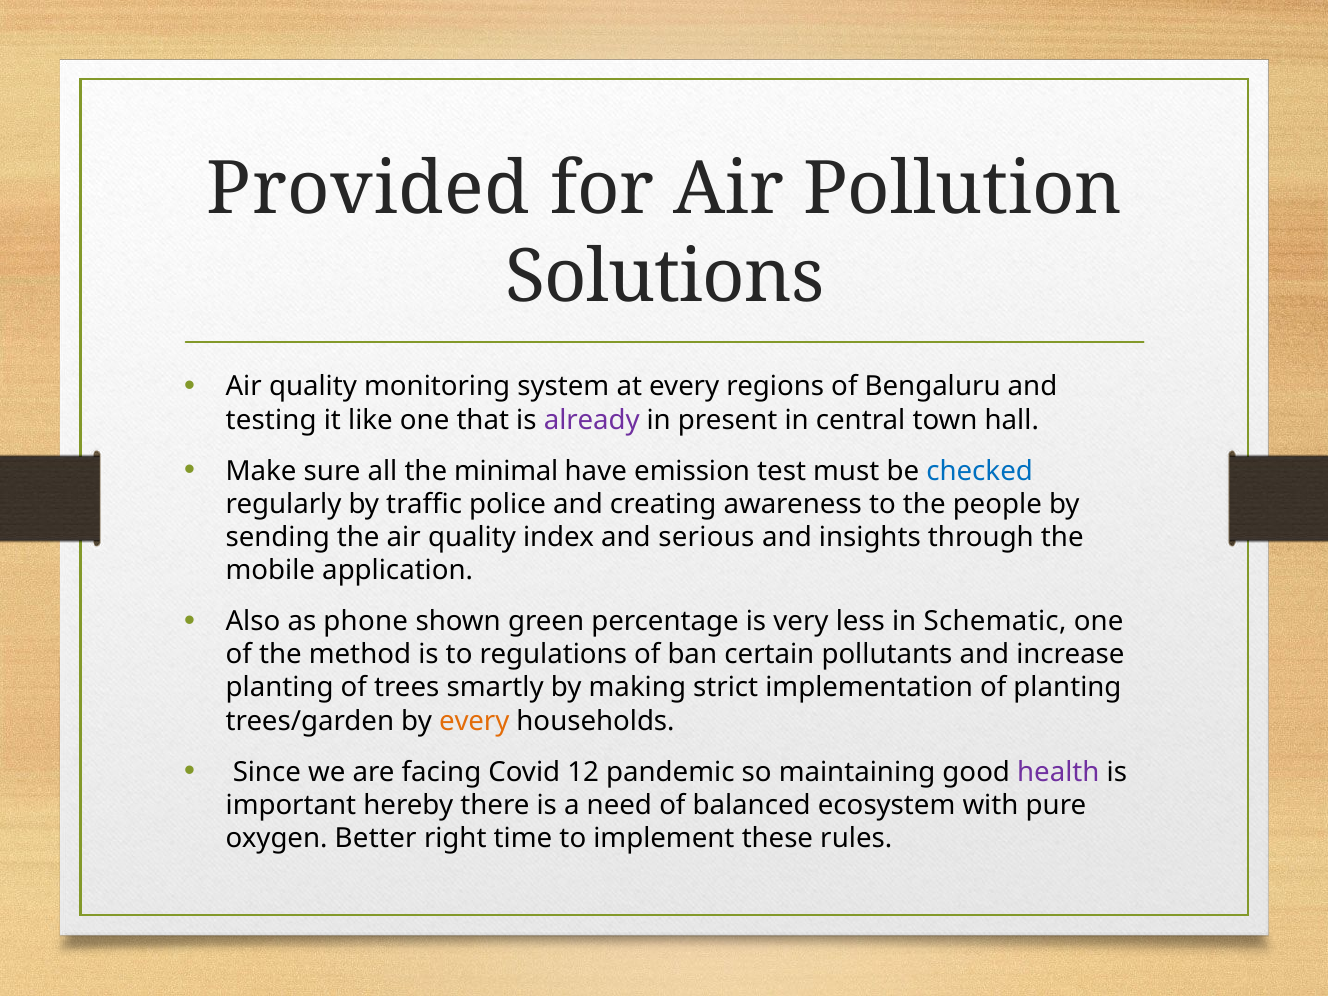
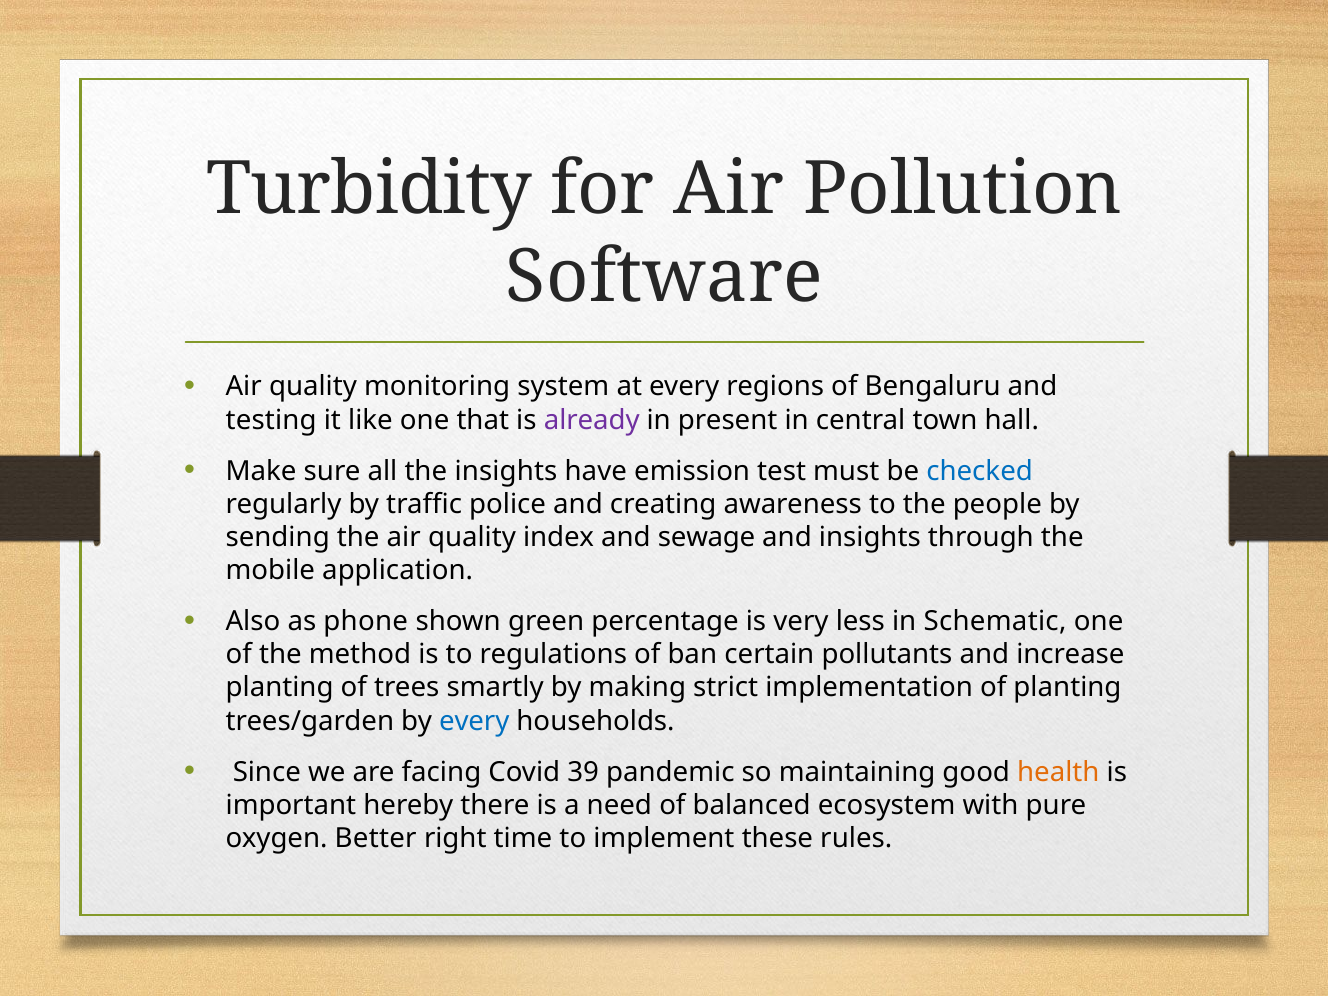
Provided: Provided -> Turbidity (369, 189)
Solutions: Solutions -> Software (664, 277)
the minimal: minimal -> insights (506, 471)
serious: serious -> sewage (707, 537)
every colour: orange -> blue (474, 721)
12: 12 -> 39 (583, 772)
health colour: purple -> orange (1058, 772)
